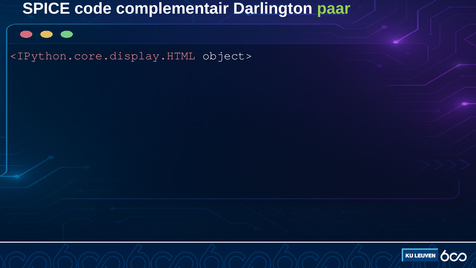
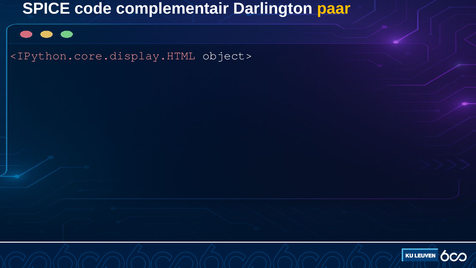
paar colour: light green -> yellow (334, 9)
